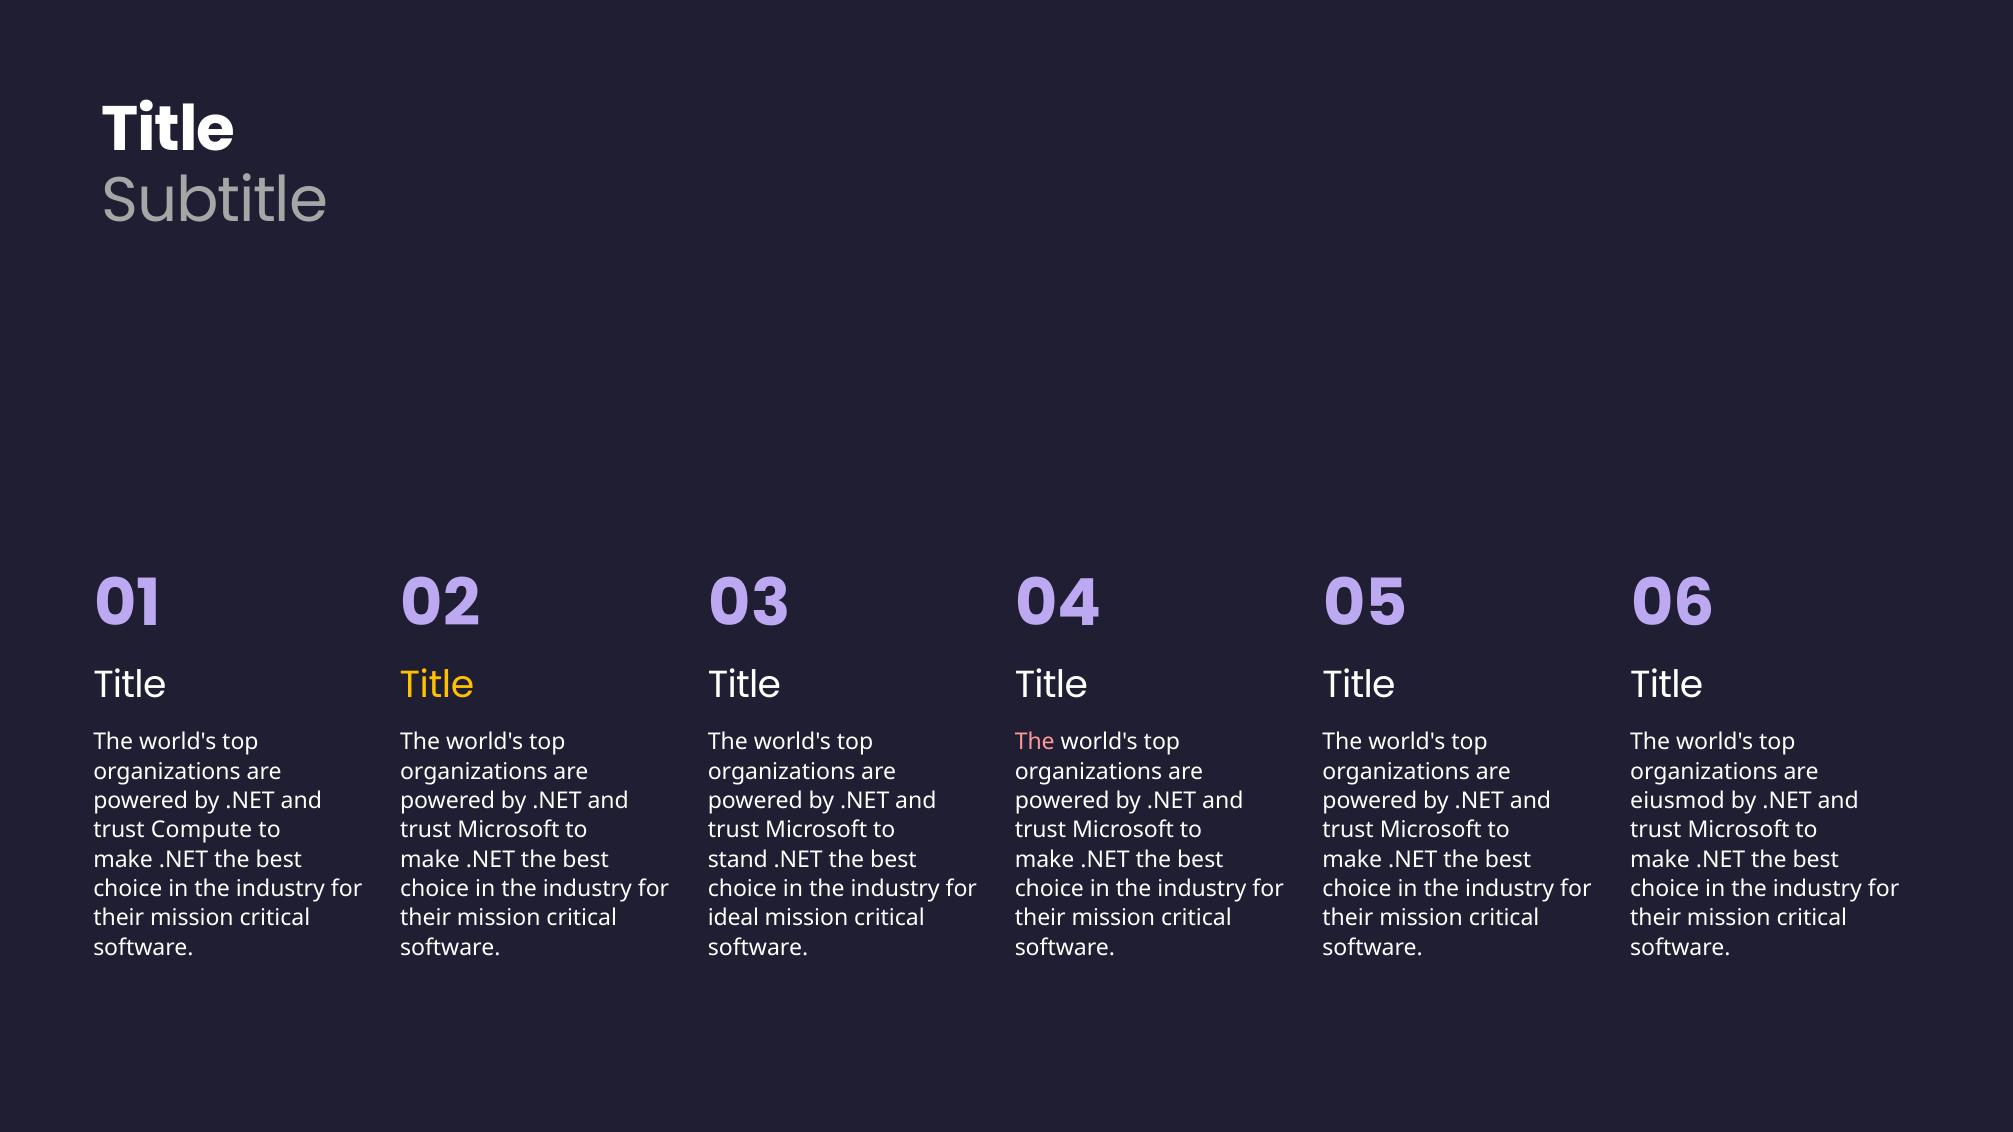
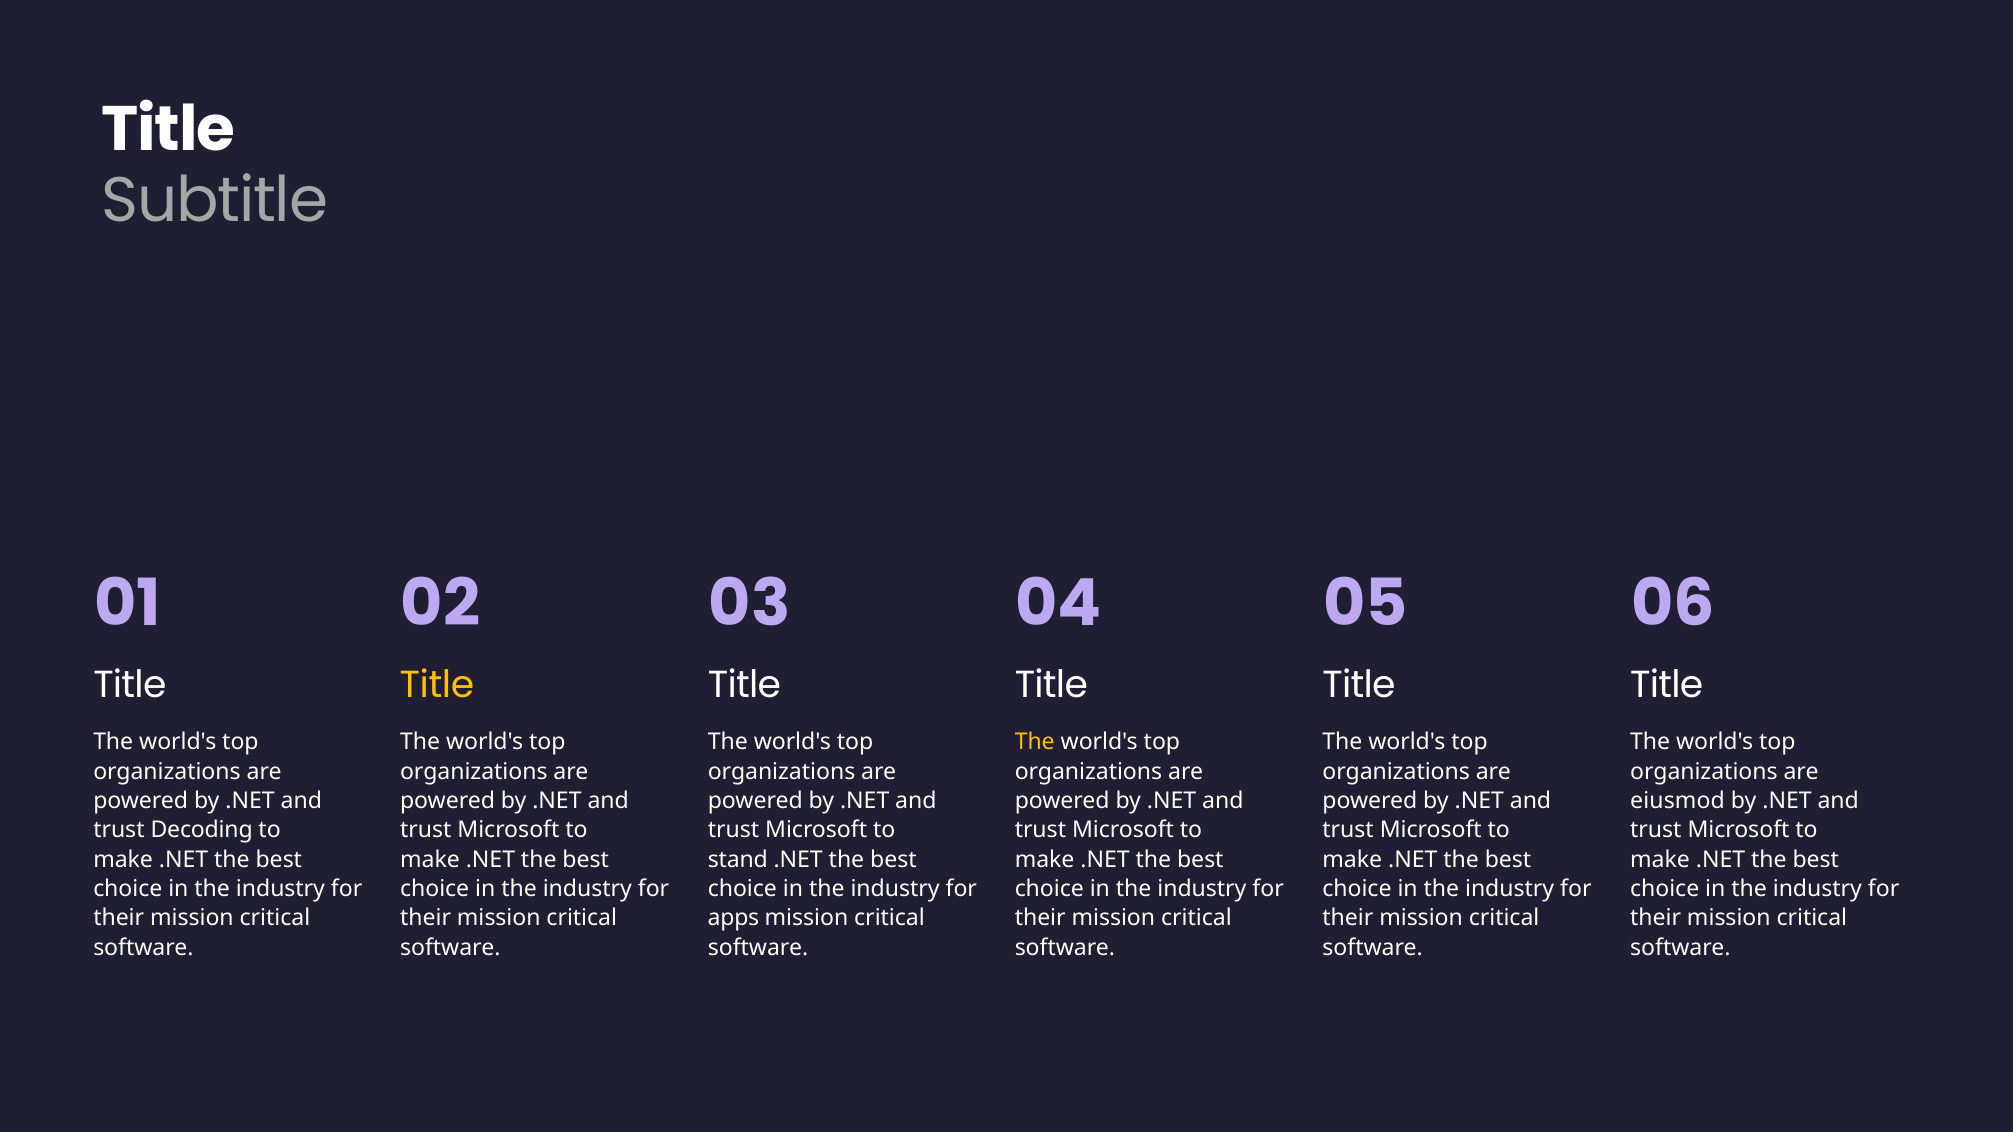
The colour: pink -> yellow (1035, 742)
Compute: Compute -> Decoding (202, 830)
ideal: ideal -> apps (733, 918)
